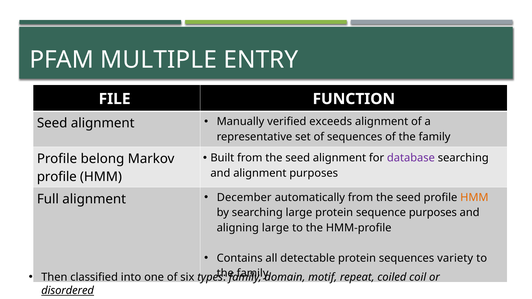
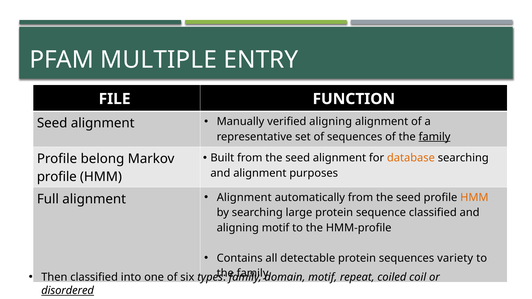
verified exceeds: exceeds -> aligning (331, 122)
family underline: none -> present (435, 137)
database colour: purple -> orange (411, 158)
December: December -> Alignment (244, 198)
sequence purposes: purposes -> classified (433, 213)
aligning large: large -> motif (276, 228)
